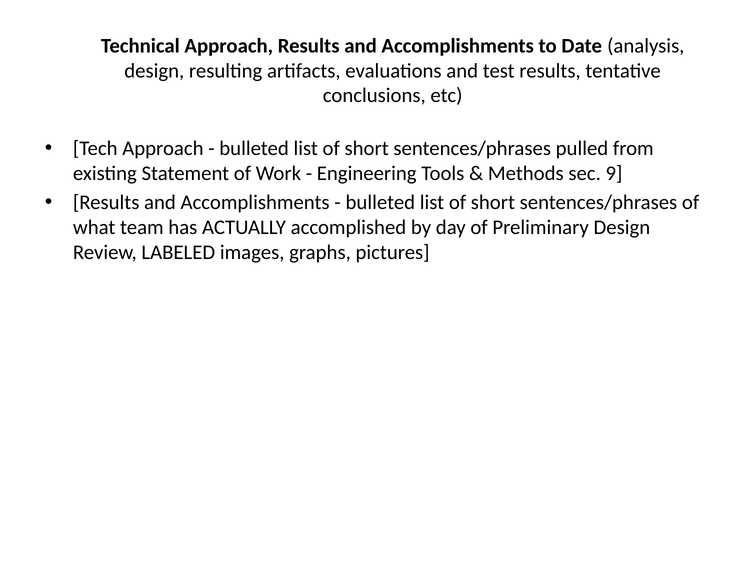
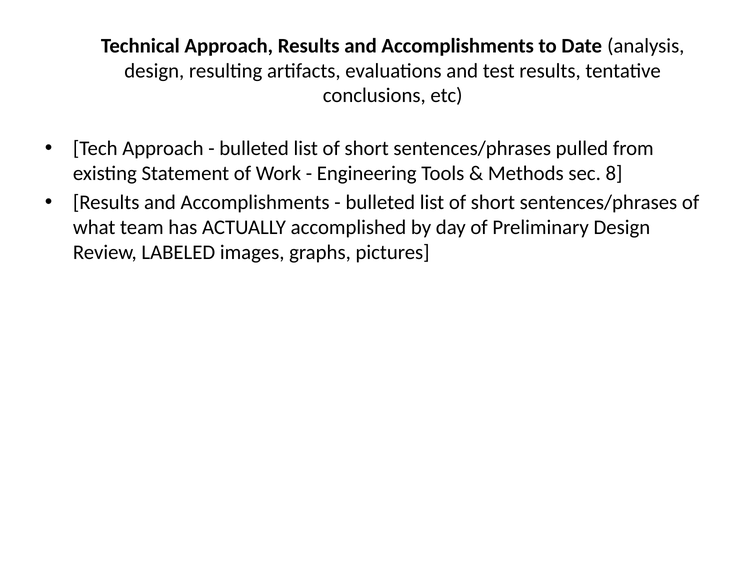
9: 9 -> 8 (614, 173)
